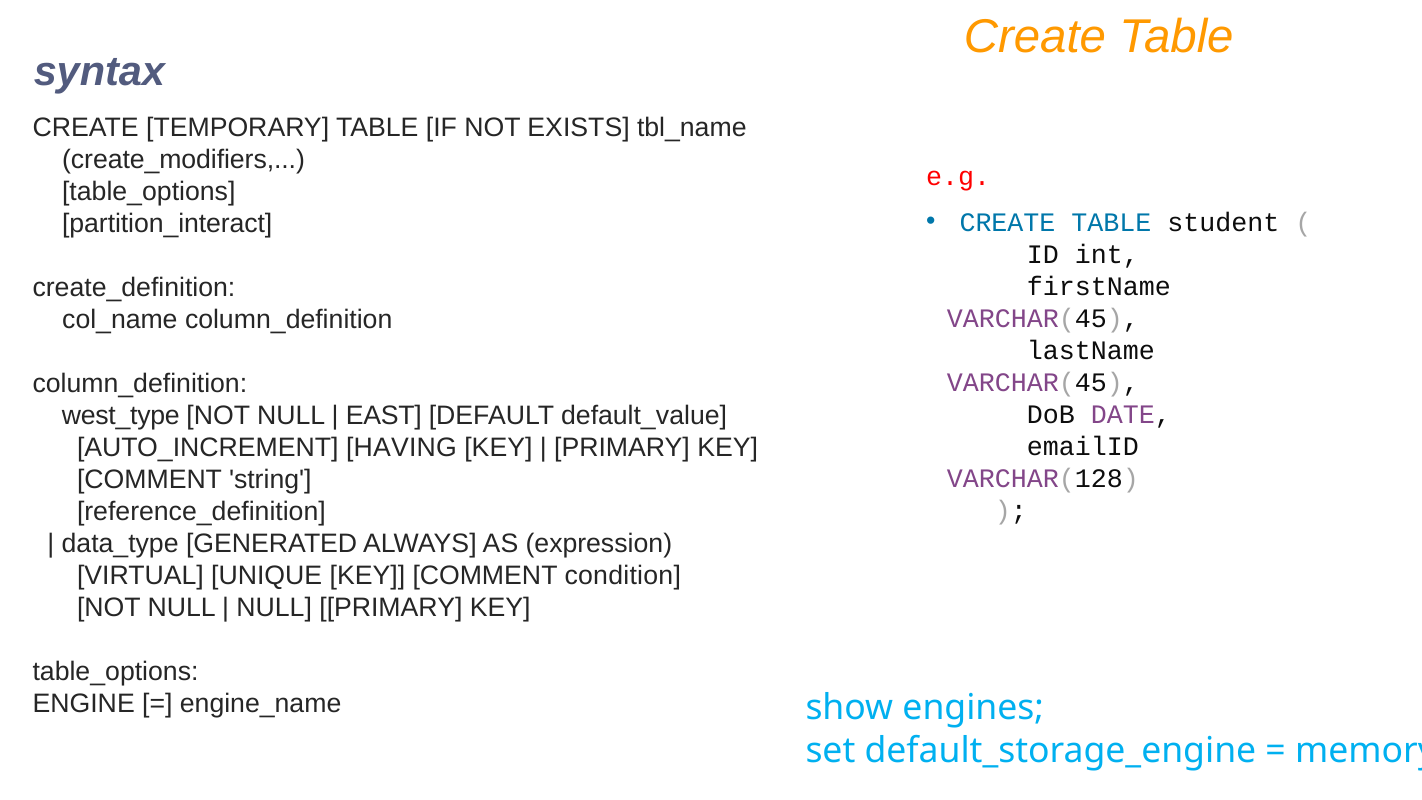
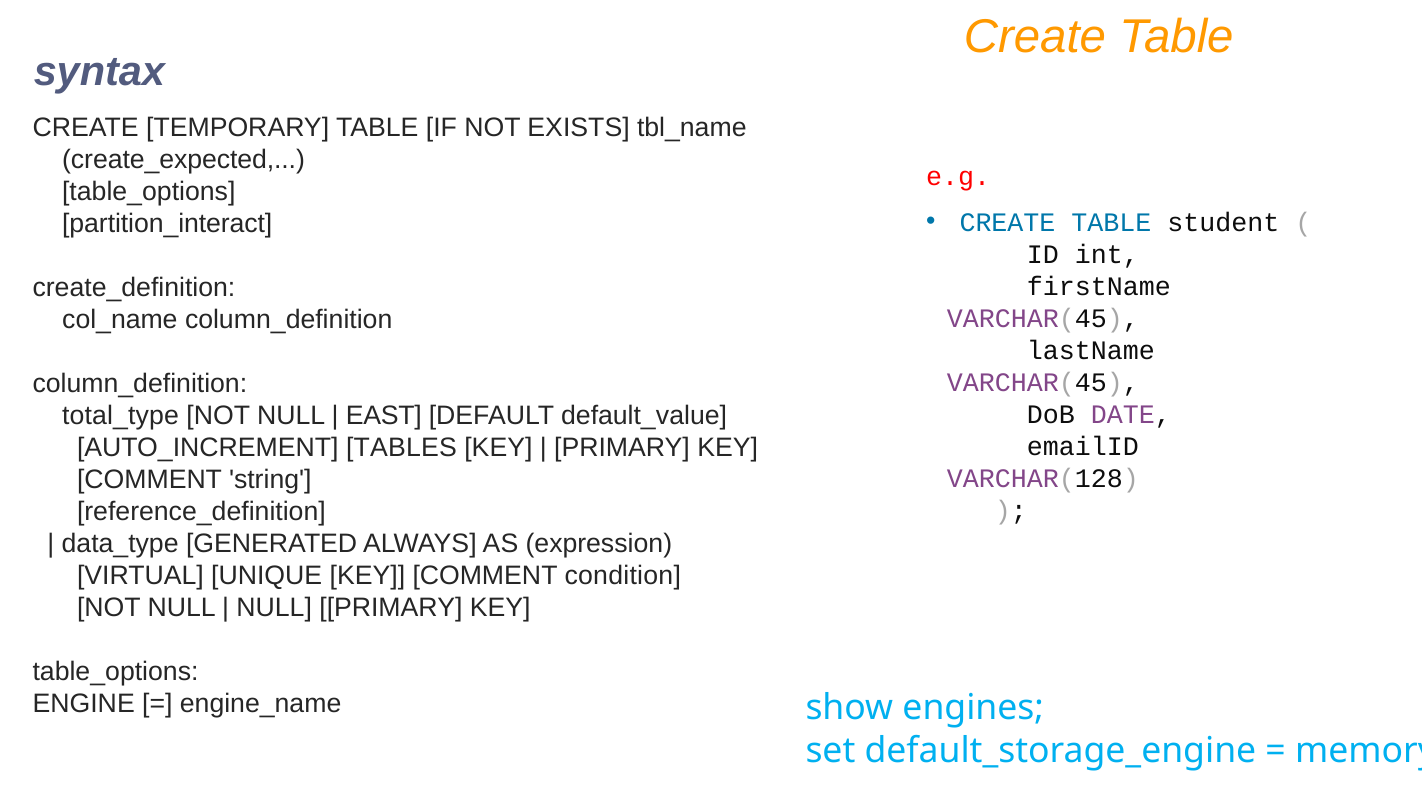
create_modifiers: create_modifiers -> create_expected (184, 160)
west_type: west_type -> total_type (121, 416)
HAVING: HAVING -> TABLES (401, 448)
